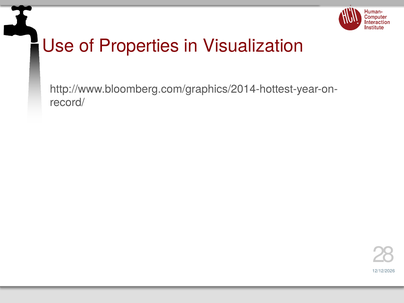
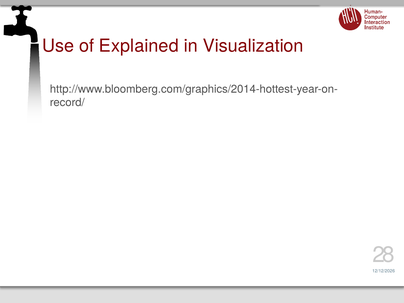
Properties: Properties -> Explained (139, 46)
